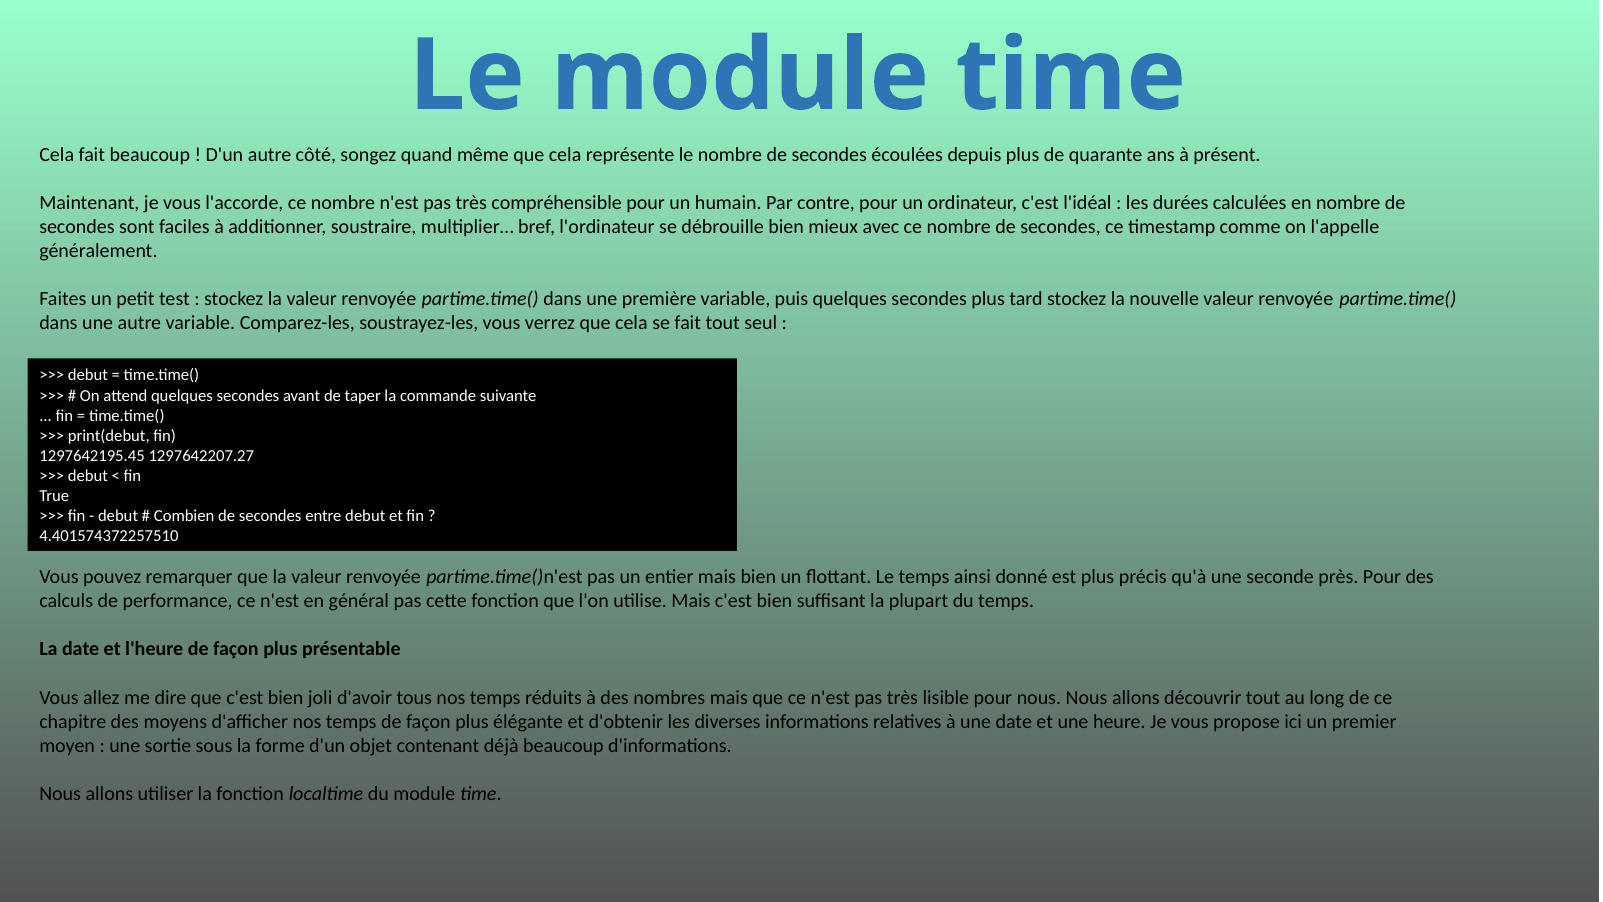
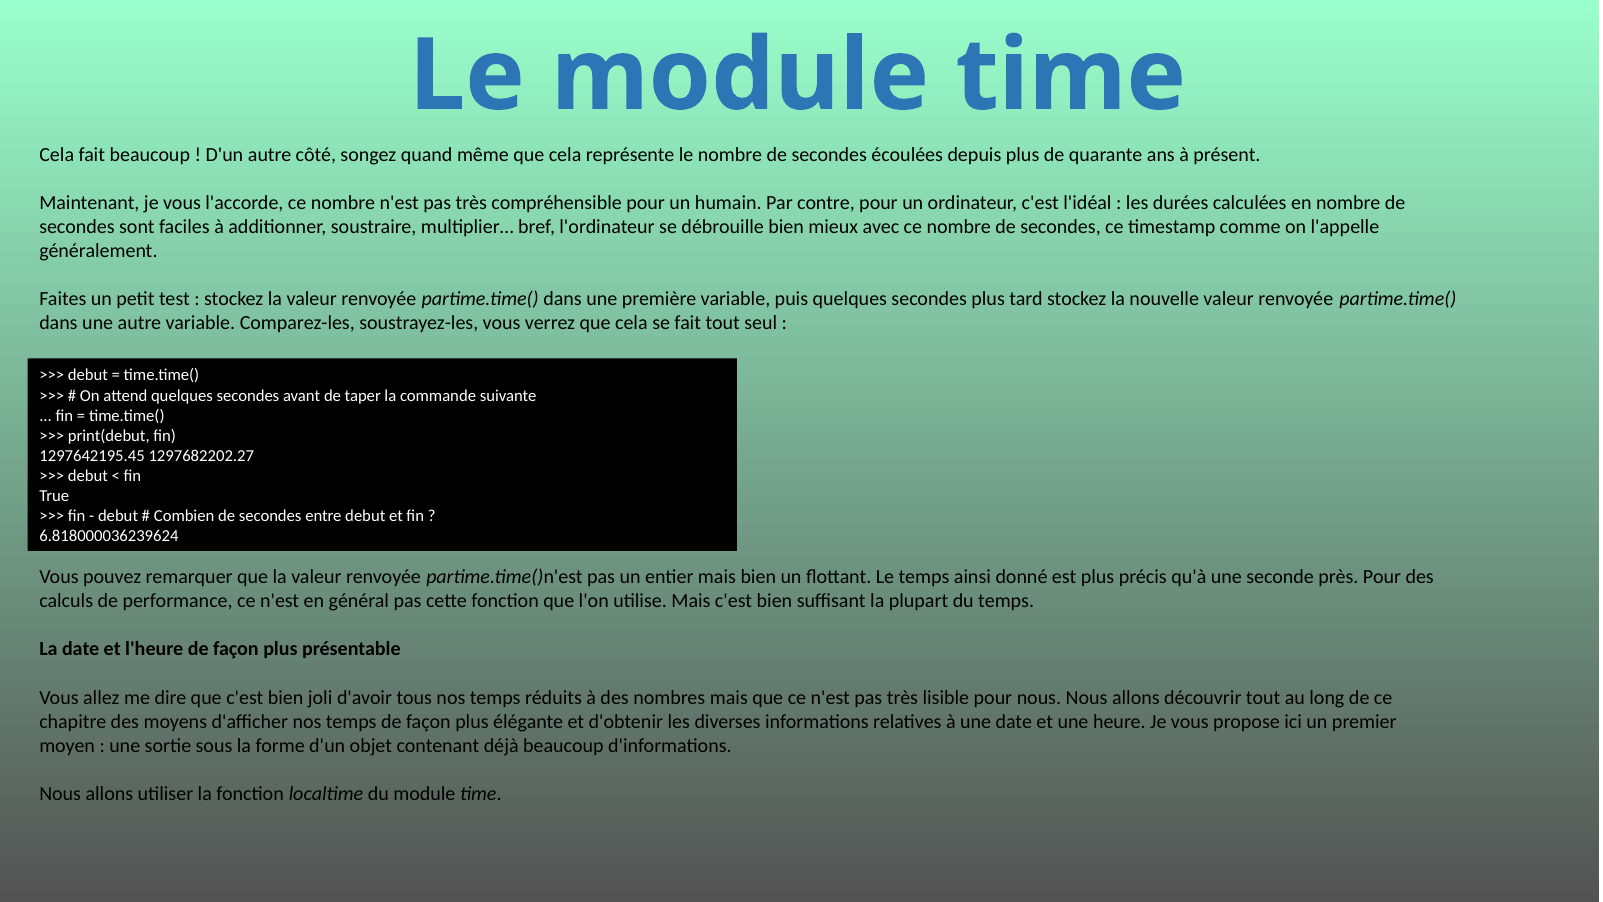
1297642207.27: 1297642207.27 -> 1297682202.27 (201, 456)
4.401574372257510: 4.401574372257510 -> 6.818000036239624 (109, 536)
